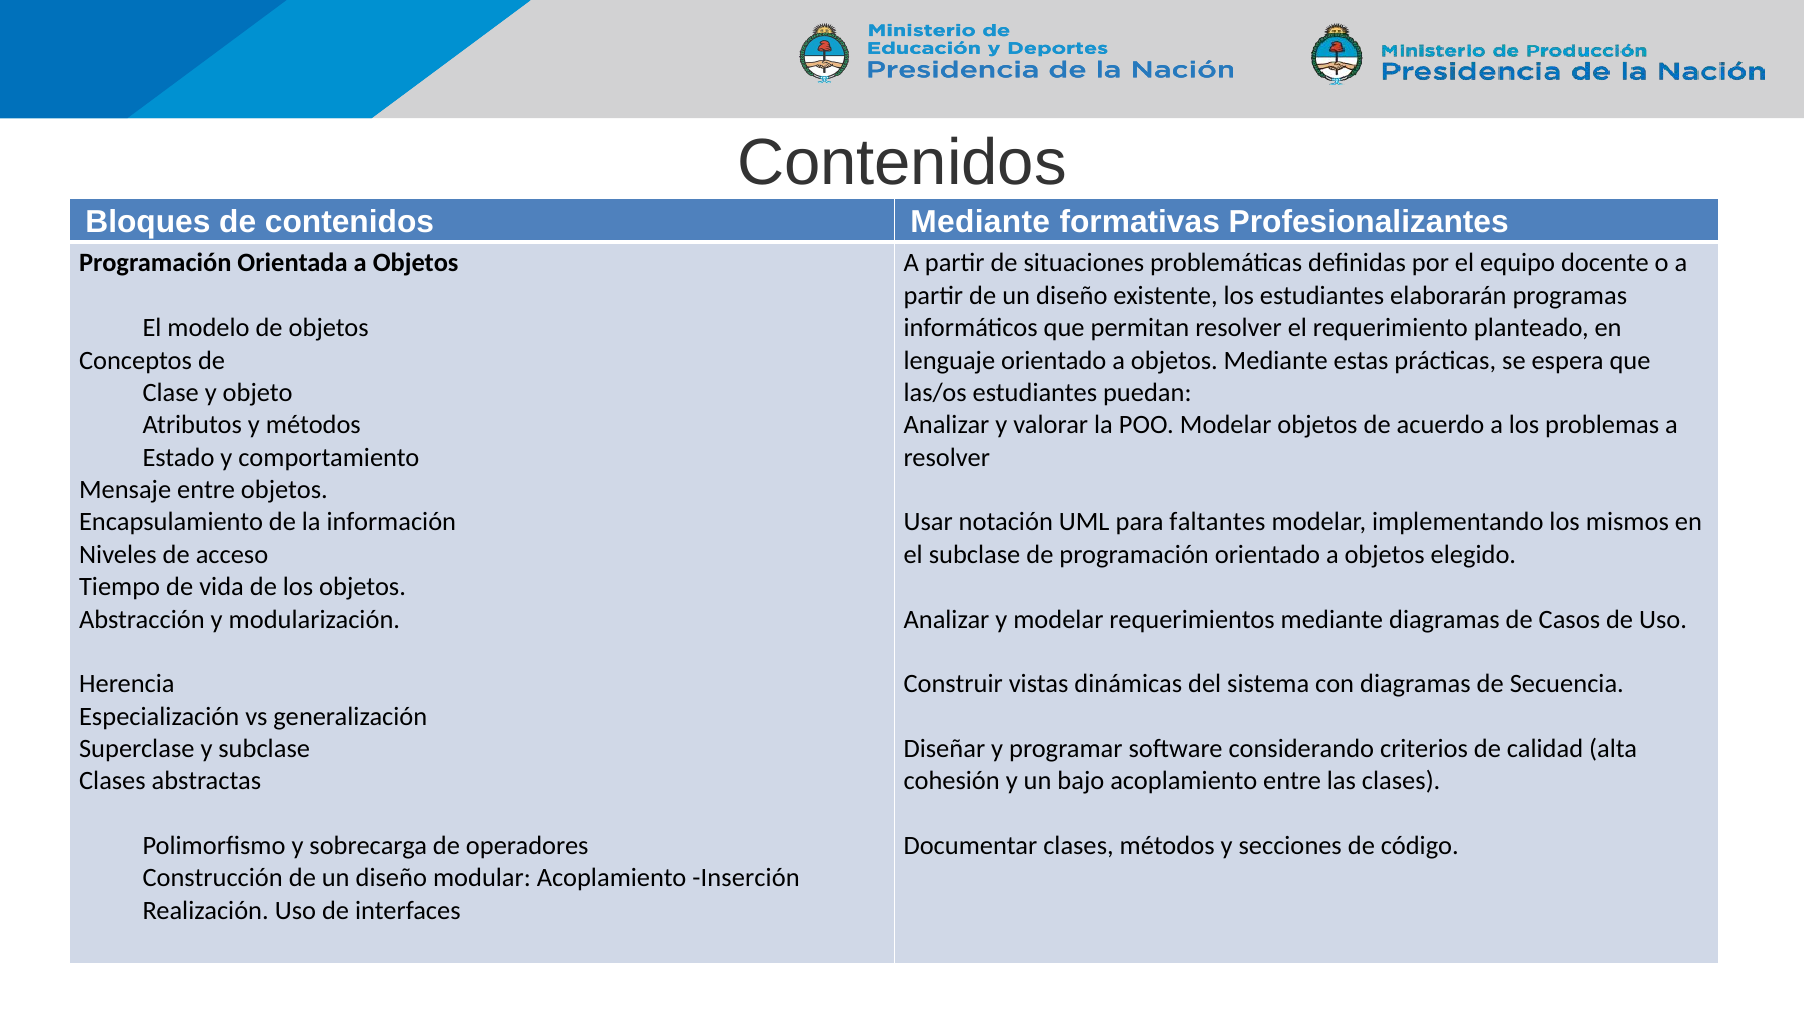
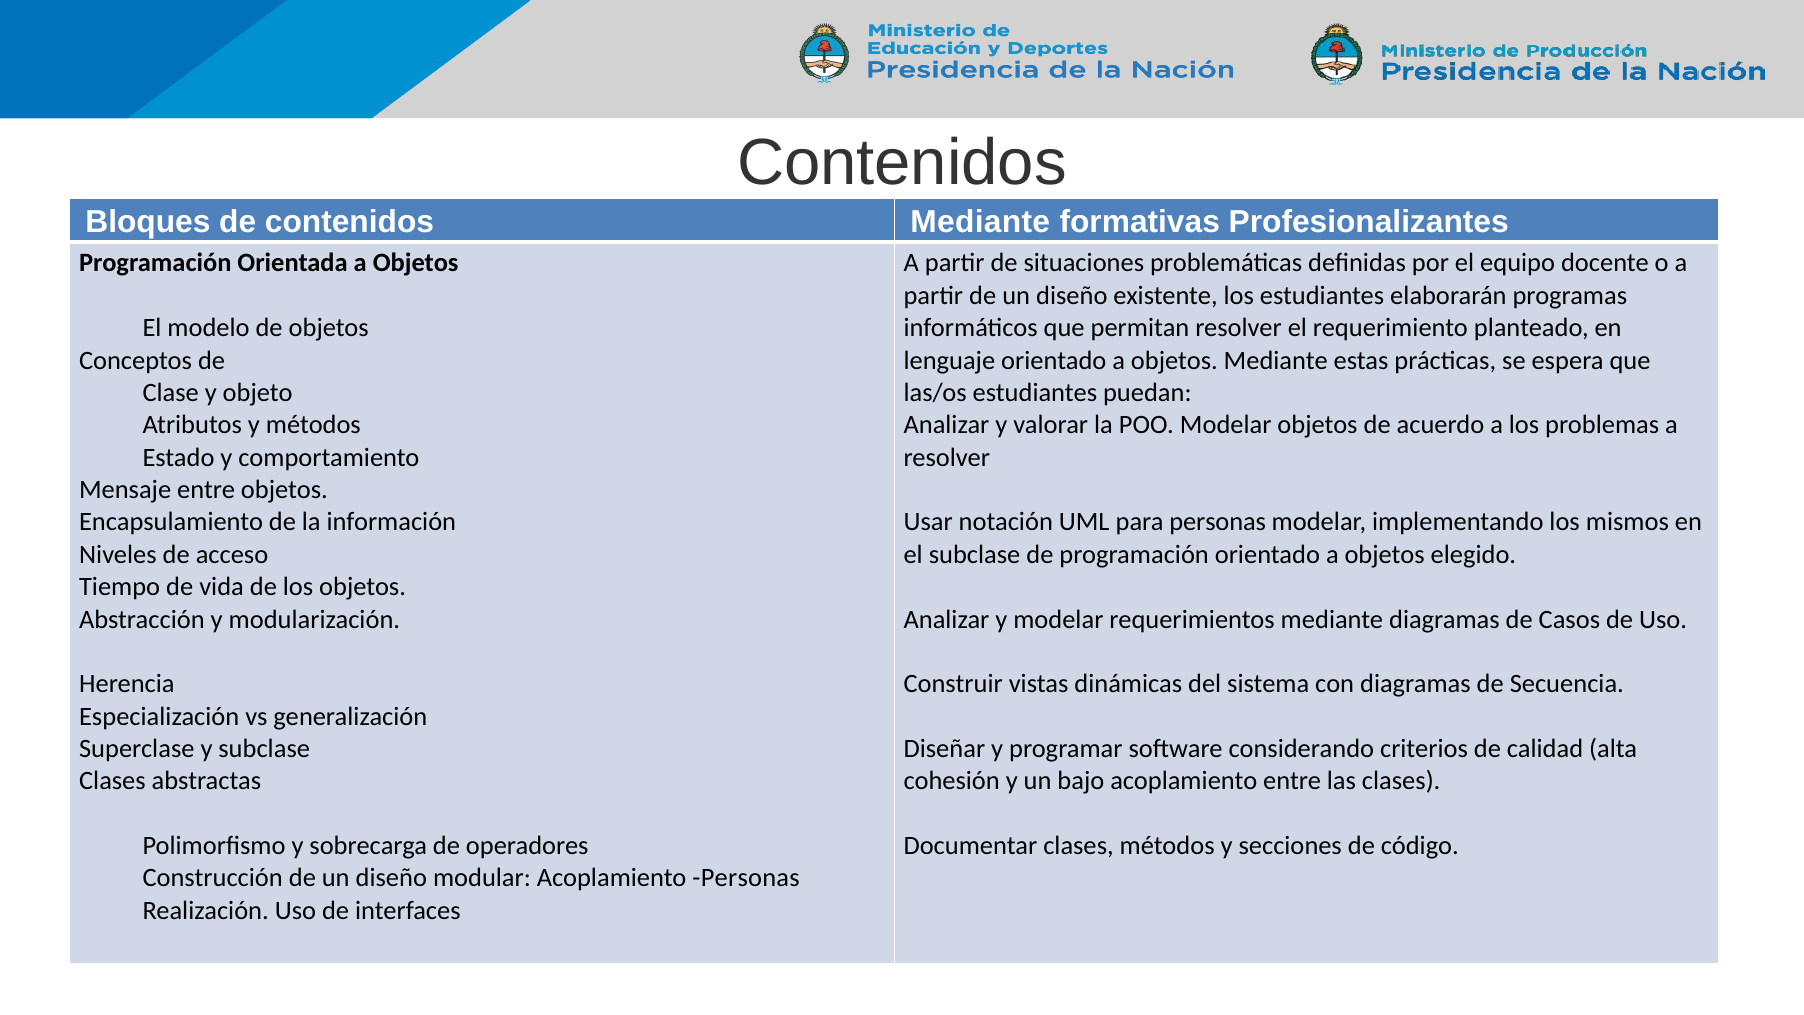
para faltantes: faltantes -> personas (1218, 522)
Acoplamiento Inserción: Inserción -> Personas (746, 878)
